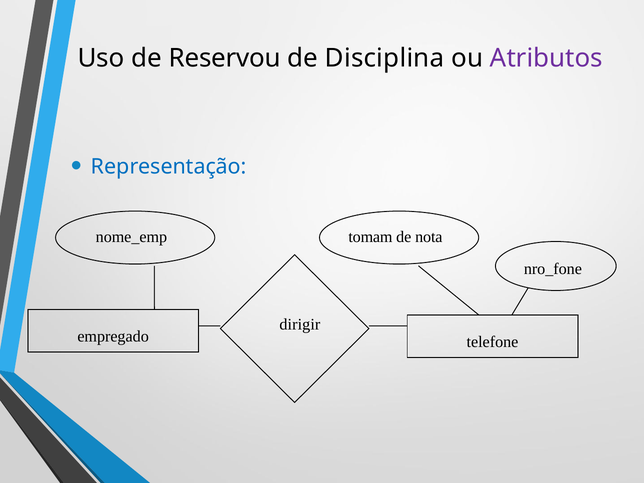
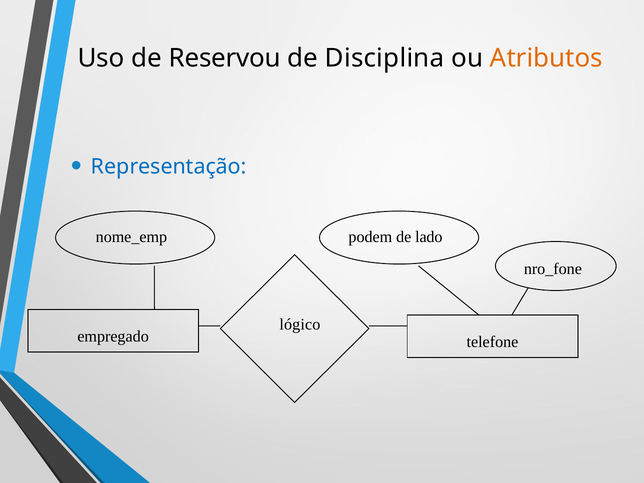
Atributos colour: purple -> orange (546, 58)
tomam: tomam -> podem (370, 237)
nota: nota -> lado (429, 237)
dirigir: dirigir -> lógico (300, 324)
